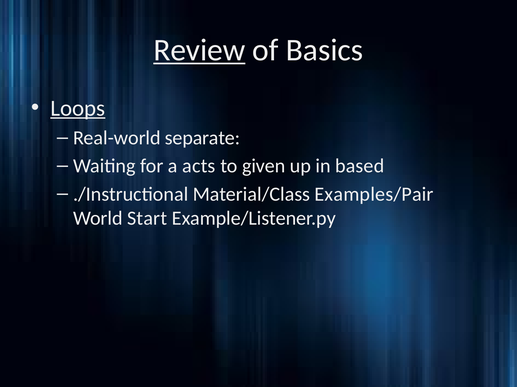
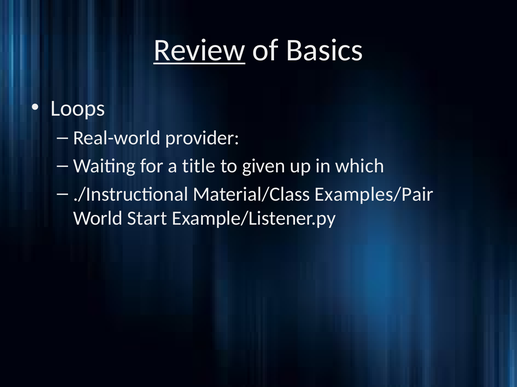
Loops underline: present -> none (78, 108)
separate: separate -> provider (202, 138)
acts: acts -> title (199, 166)
based: based -> which (360, 166)
